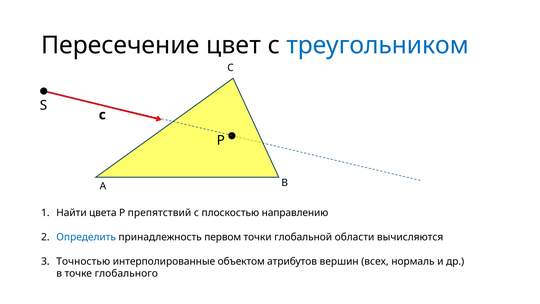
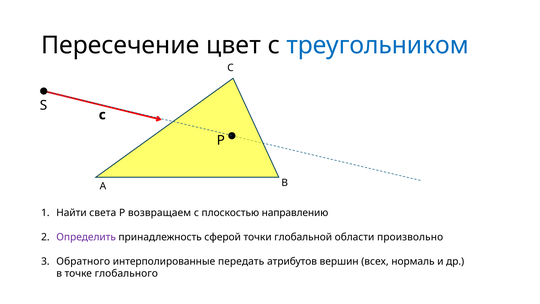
цвета: цвета -> света (103, 213)
препятствий: препятствий -> возвращаем (159, 213)
Определить colour: blue -> purple (86, 237)
первом: первом -> сферой (223, 237)
вычисляются: вычисляются -> произвольно (410, 237)
Точностью: Точностью -> Обратного (83, 261)
объектом: объектом -> передать (241, 261)
